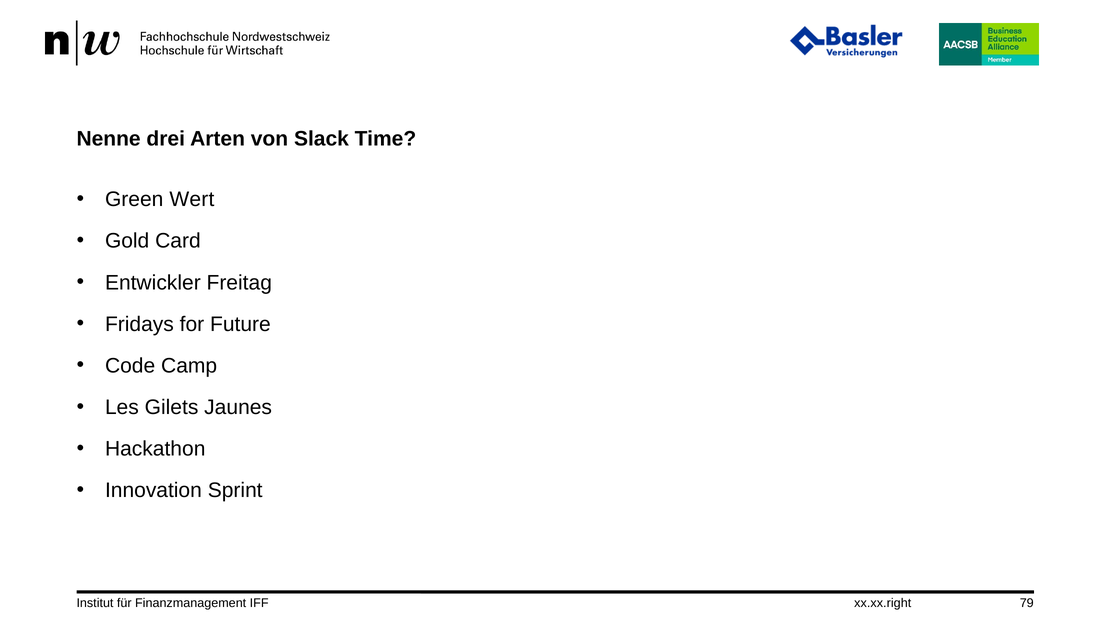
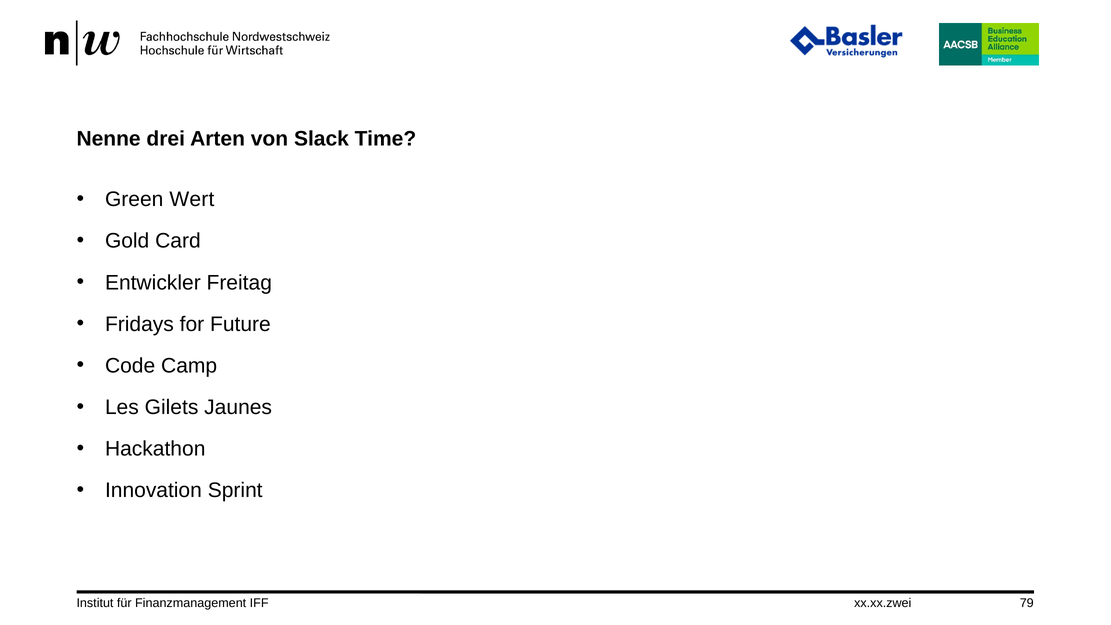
xx.xx.right: xx.xx.right -> xx.xx.zwei (883, 603)
